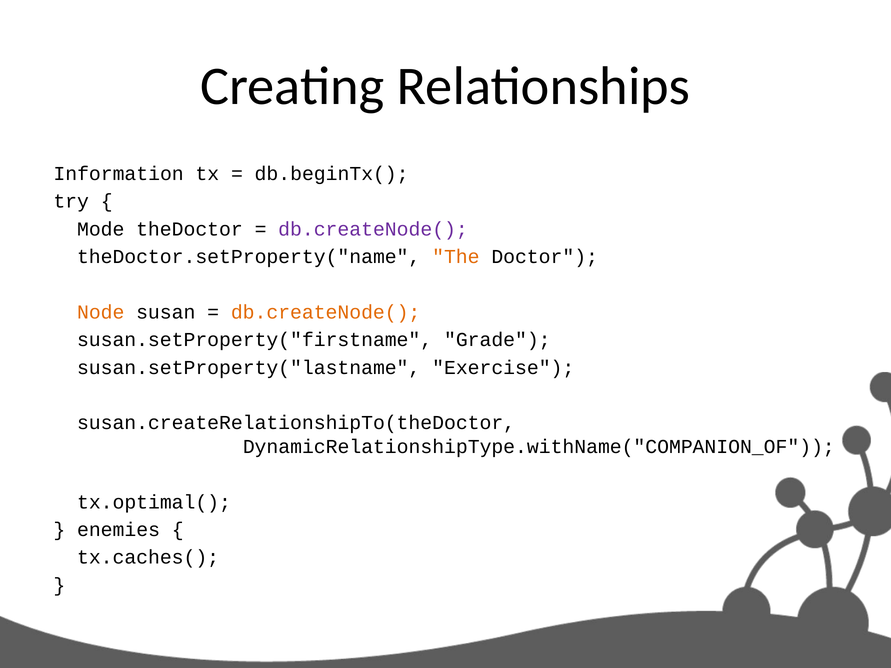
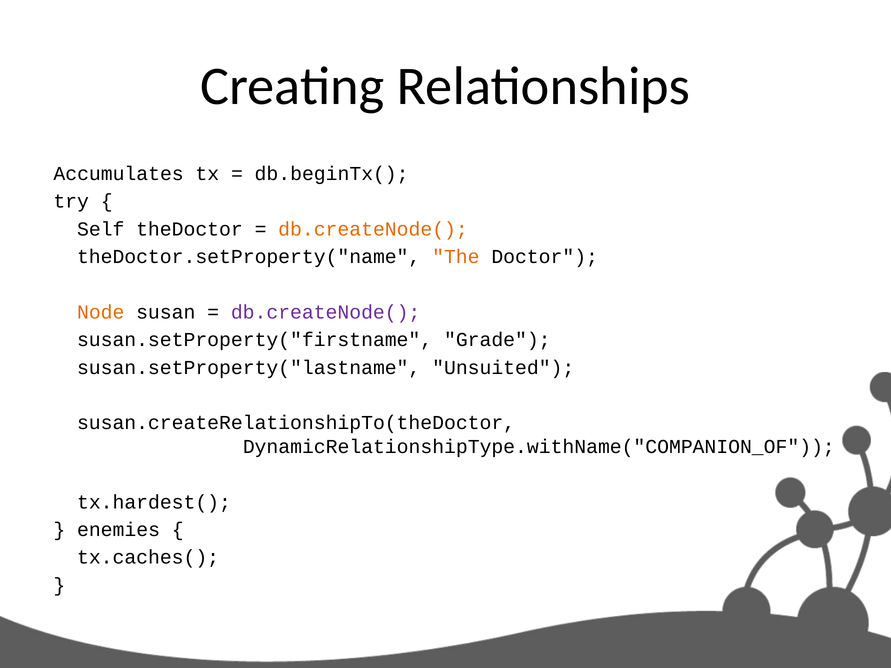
Information: Information -> Accumulates (119, 174)
Mode: Mode -> Self (101, 229)
db.createNode( colour: purple -> orange (373, 229)
db.createNode( colour: orange -> purple (326, 312)
Exercise: Exercise -> Unsuited (503, 368)
tx.optimal(: tx.optimal( -> tx.hardest( (154, 502)
